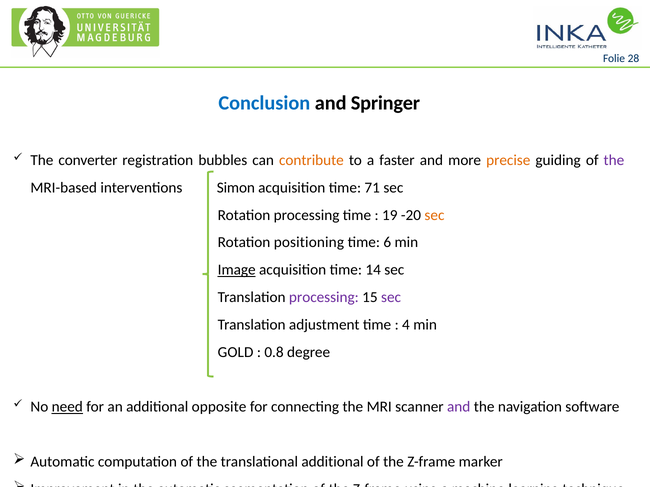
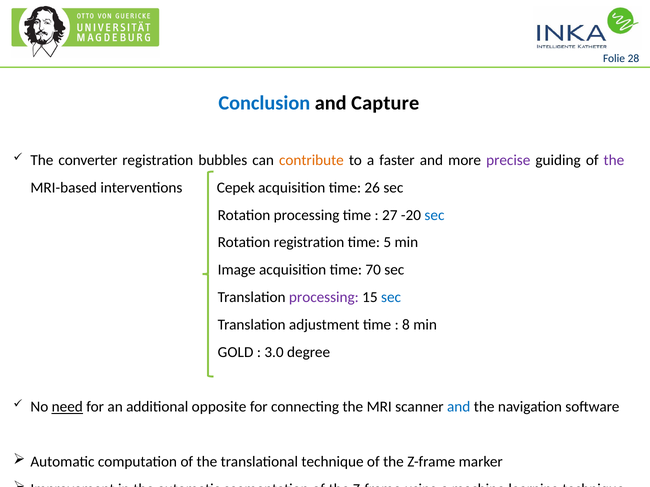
and Springer: Springer -> Capture (385, 103)
precise colour: orange -> purple (508, 160)
Simon: Simon -> Cepek (236, 188)
71: 71 -> 26 (372, 188)
19: 19 -> 27 (390, 215)
sec colour: orange -> blue (434, 215)
Rotation positioning: positioning -> registration (309, 243)
6: 6 -> 5 (387, 243)
Image underline: present -> none (237, 270)
14: 14 -> 70 (373, 270)
sec colour: purple -> blue (391, 298)
4: 4 -> 8 (406, 325)
0.8: 0.8 -> 3.0 (274, 352)
and colour: purple -> blue (459, 407)
translational additional: additional -> technique (333, 462)
